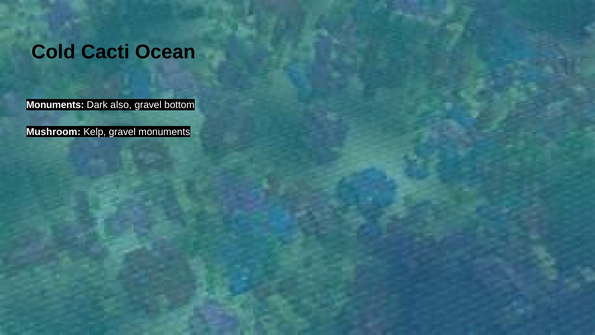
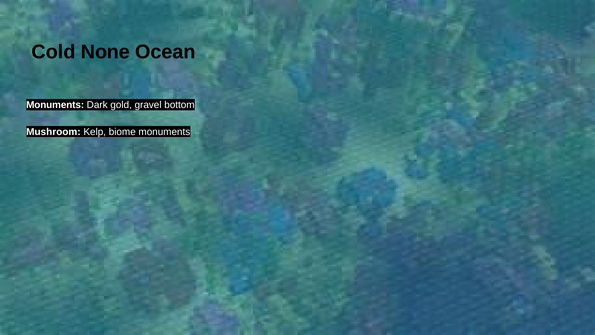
Cacti: Cacti -> None (105, 52)
also: also -> gold (121, 105)
Kelp gravel: gravel -> biome (122, 132)
